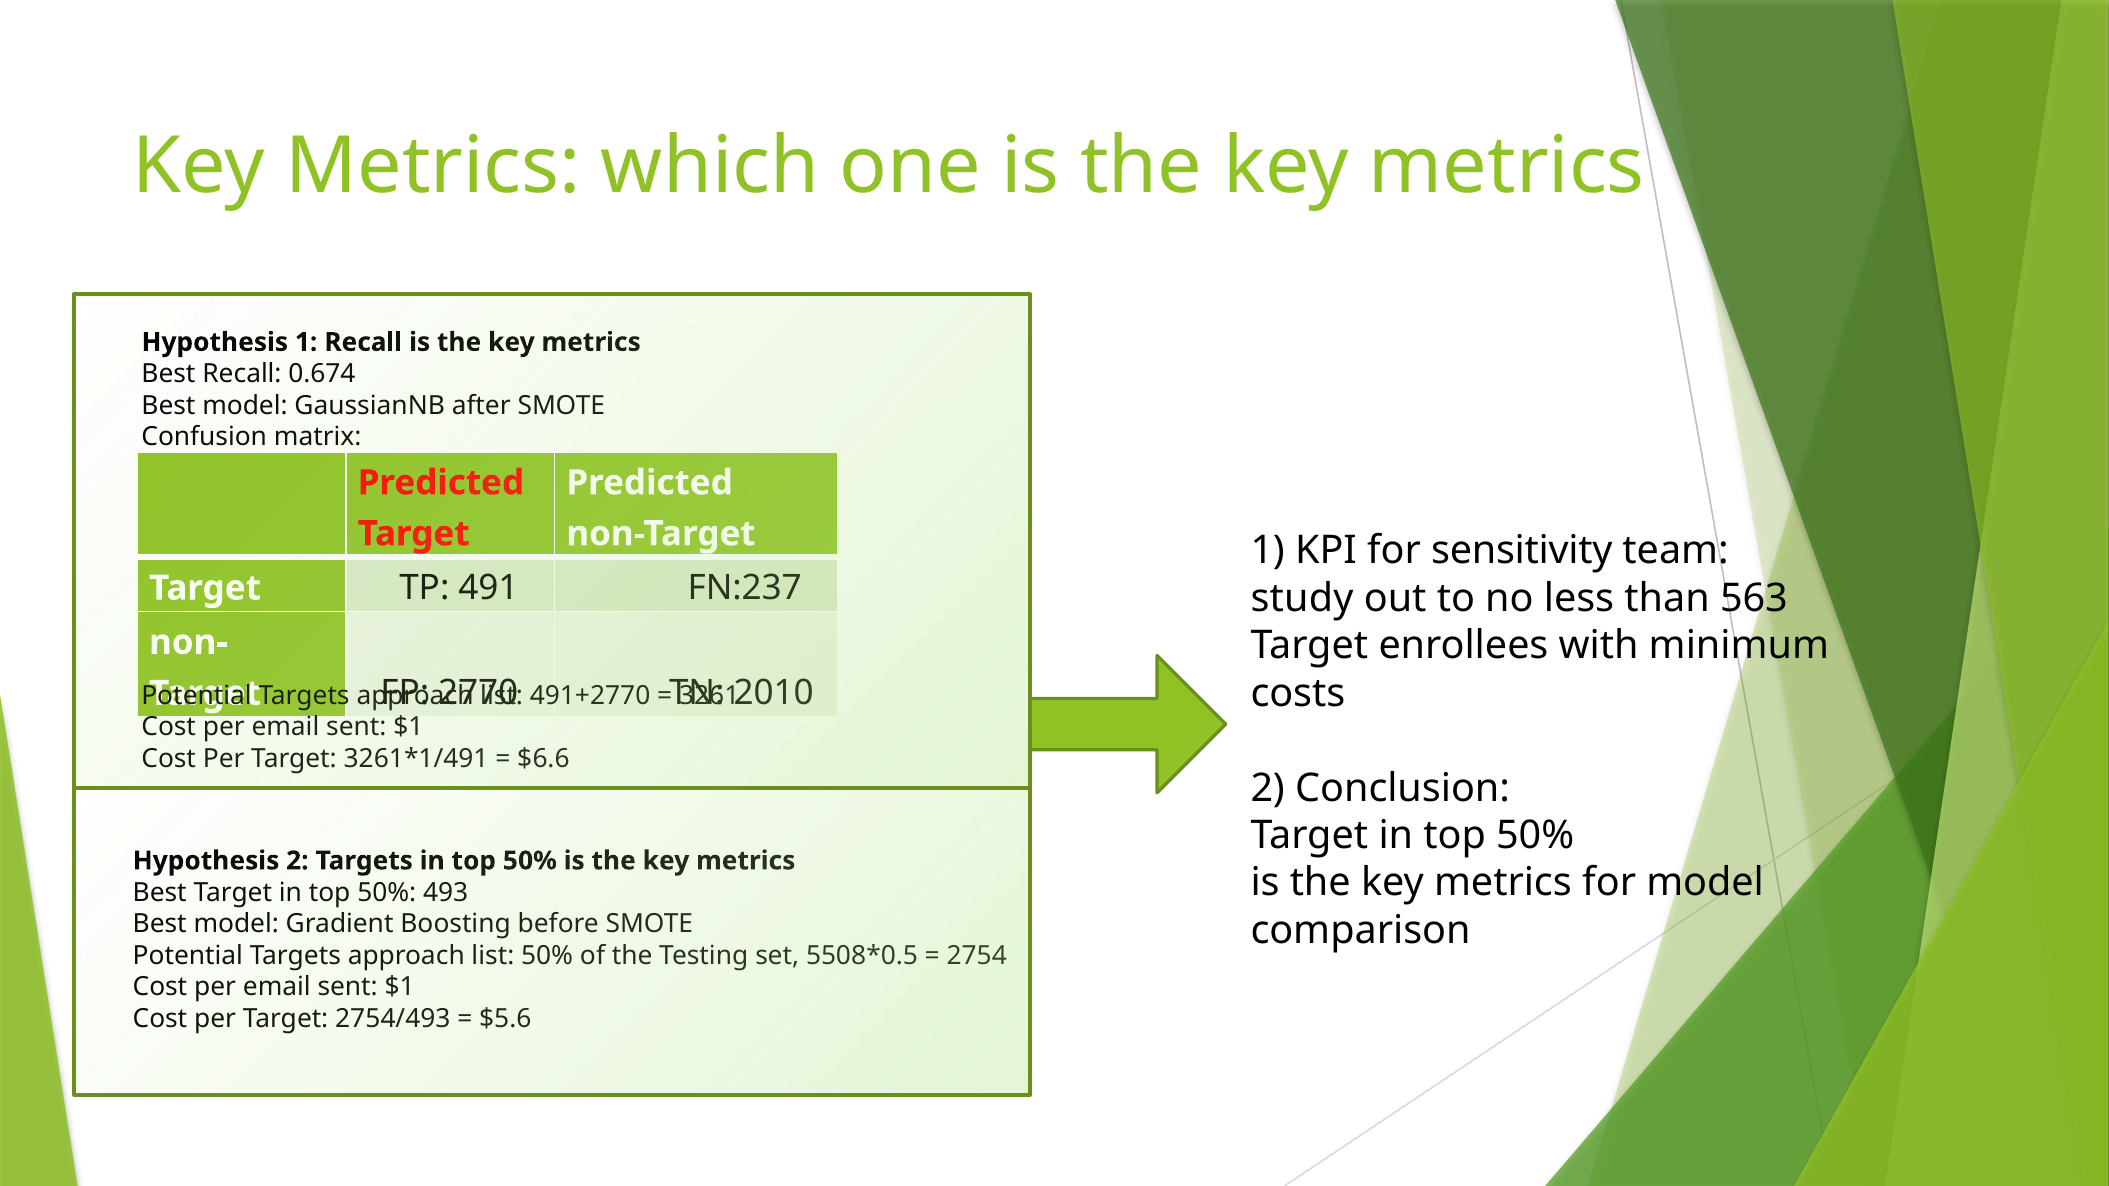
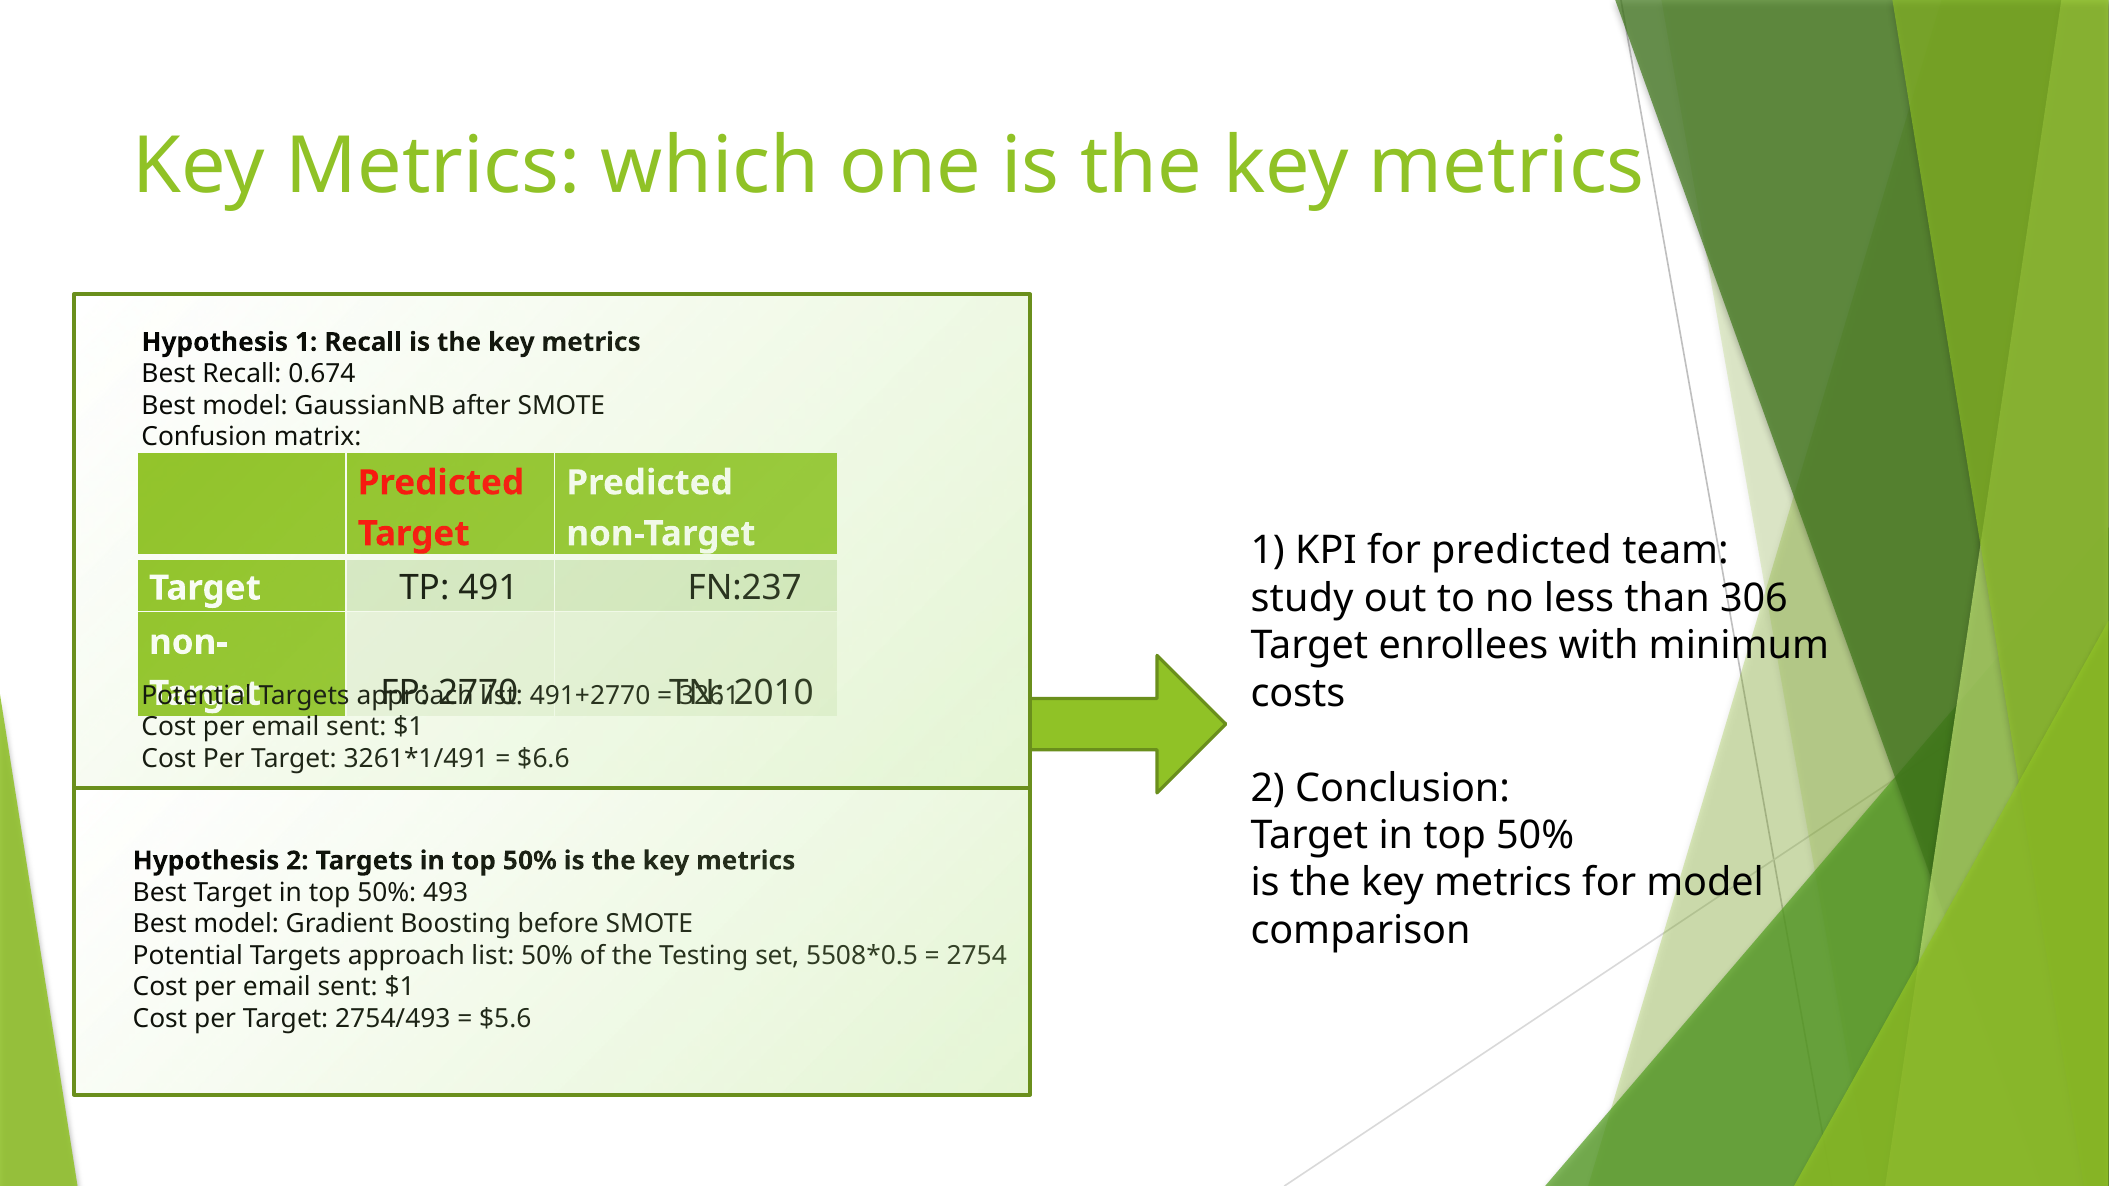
for sensitivity: sensitivity -> predicted (1521, 551)
563: 563 -> 306 (1754, 598)
